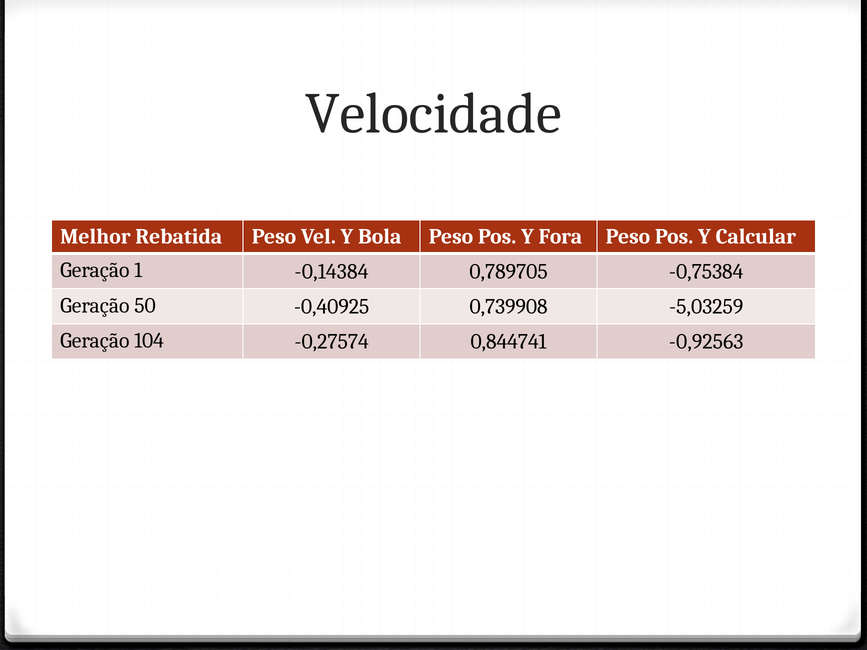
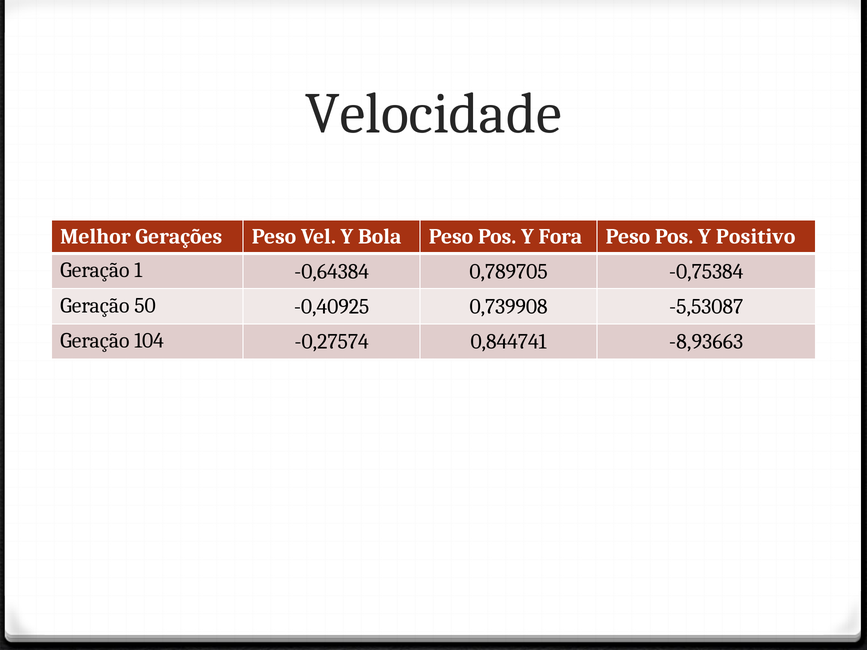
Rebatida: Rebatida -> Gerações (179, 237)
Calcular: Calcular -> Positivo (756, 237)
-0,14384: -0,14384 -> -0,64384 (332, 271)
-5,03259: -5,03259 -> -5,53087 (706, 307)
-0,92563: -0,92563 -> -8,93663 (706, 342)
